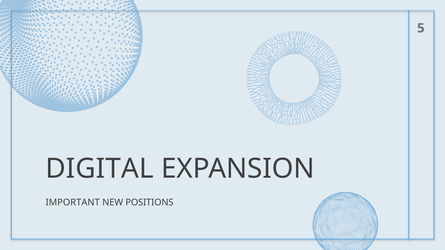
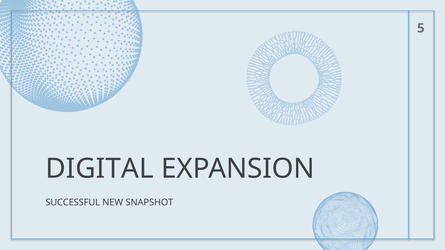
IMPORTANT: IMPORTANT -> SUCCESSFUL (73, 203)
POSITIONS: POSITIONS -> SNAPSHOT (149, 203)
